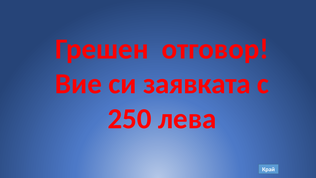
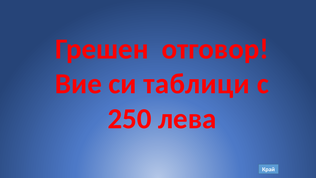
заявката: заявката -> таблици (197, 84)
